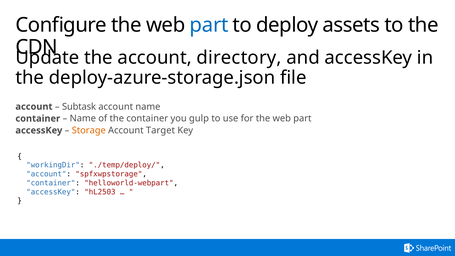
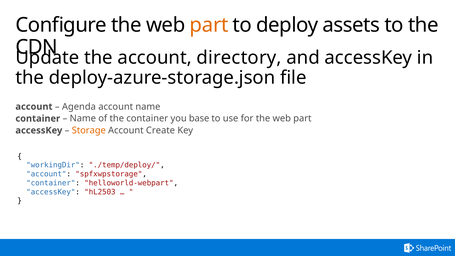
part colour: blue -> orange (209, 25)
Subtask: Subtask -> Agenda (79, 107)
gulp: gulp -> base (199, 118)
Target: Target -> Create (160, 130)
